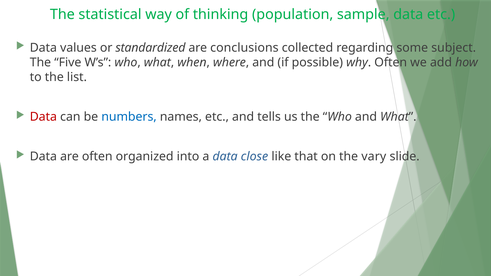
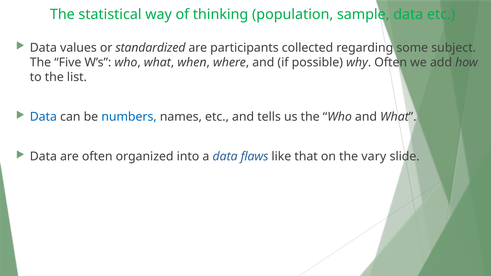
conclusions: conclusions -> participants (244, 48)
Data colour: red -> blue (43, 117)
close: close -> flaws (255, 157)
